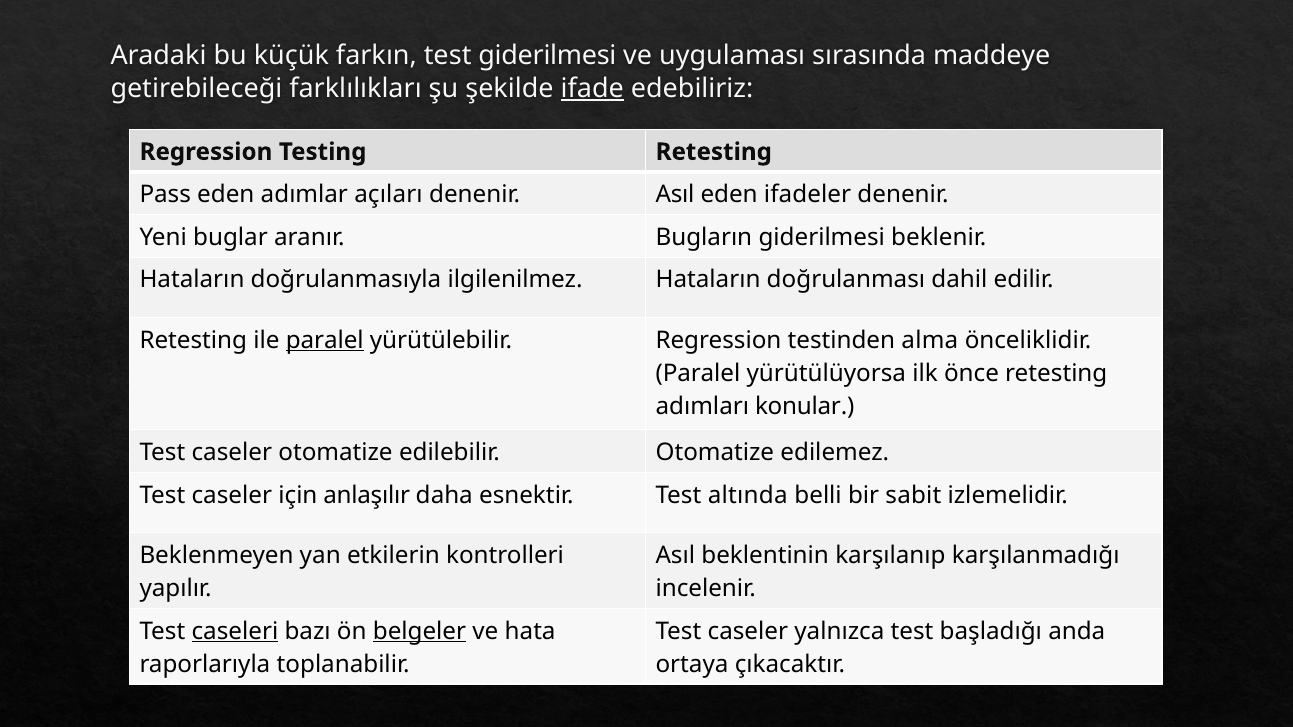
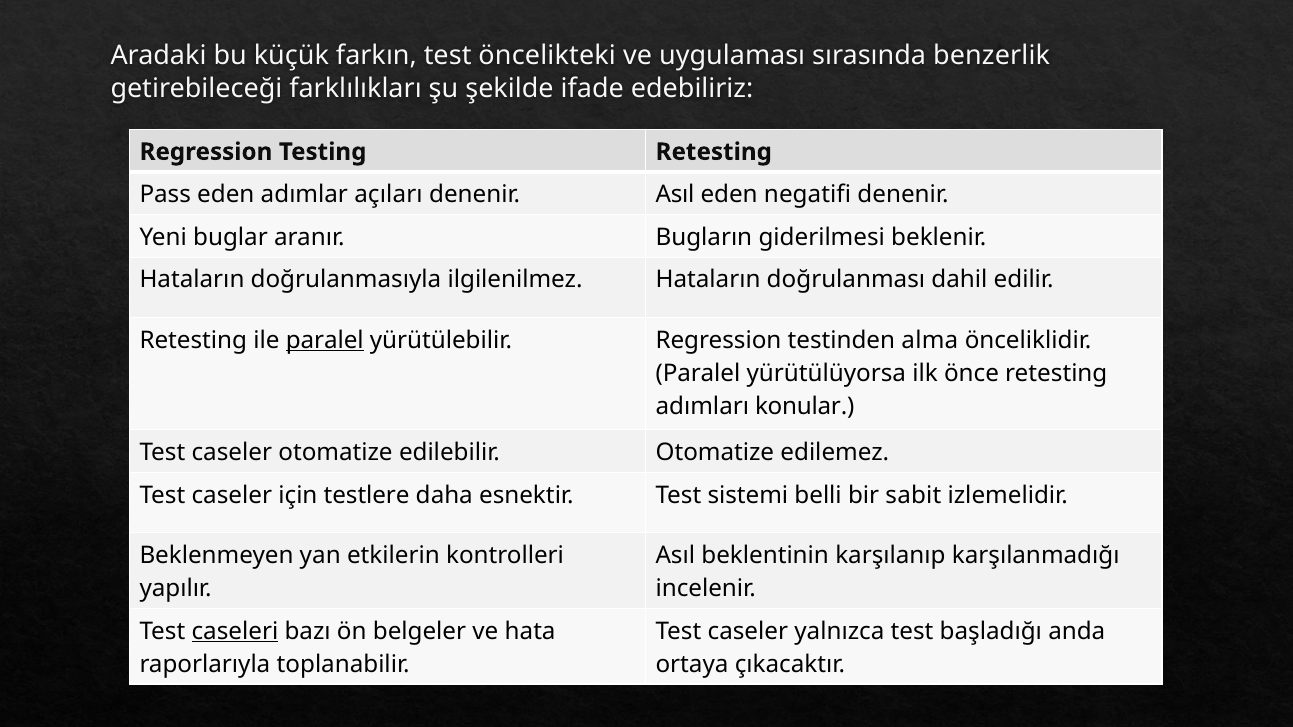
test giderilmesi: giderilmesi -> öncelikteki (547, 56)
maddeye: maddeye -> benzerlik (992, 56)
ifade underline: present -> none (592, 88)
ifadeler: ifadeler -> negatifi (808, 195)
anlaşılır: anlaşılır -> testlere (367, 495)
altında: altında -> sistemi (748, 495)
belgeler underline: present -> none (420, 631)
